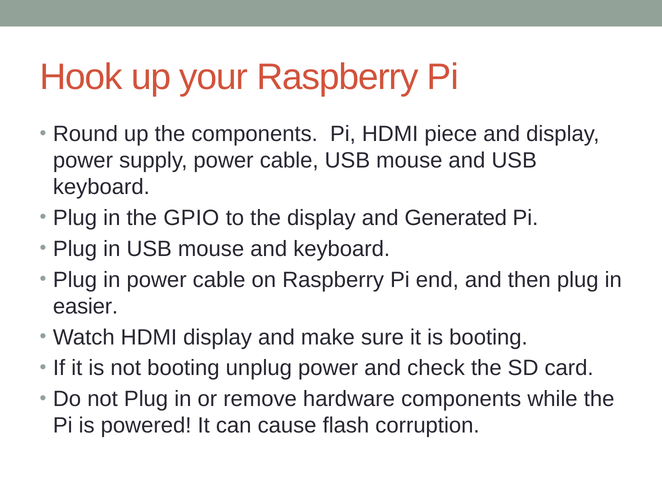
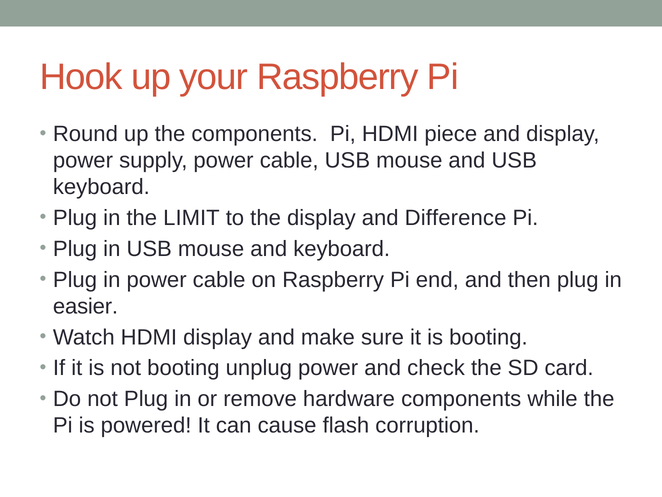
GPIO: GPIO -> LIMIT (191, 218)
Generated: Generated -> Difference (456, 218)
